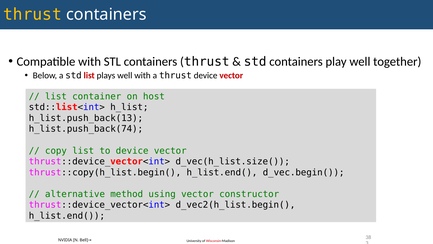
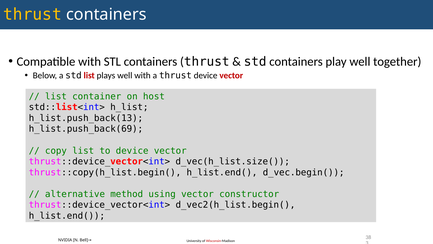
h_list.push_back(74: h_list.push_back(74 -> h_list.push_back(69 (86, 129)
